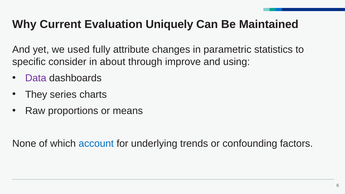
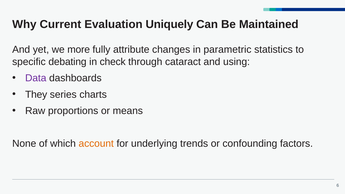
used: used -> more (79, 50)
consider: consider -> debating (67, 62)
about: about -> check (113, 62)
improve: improve -> cataract (183, 62)
account colour: blue -> orange (96, 144)
